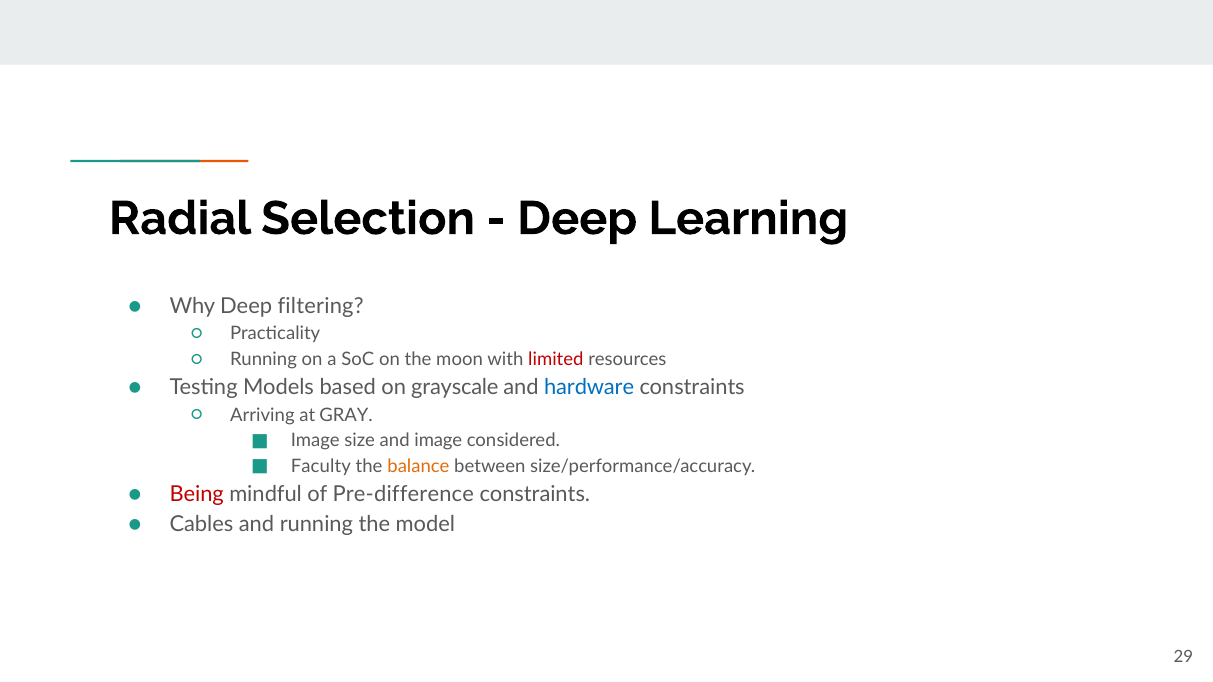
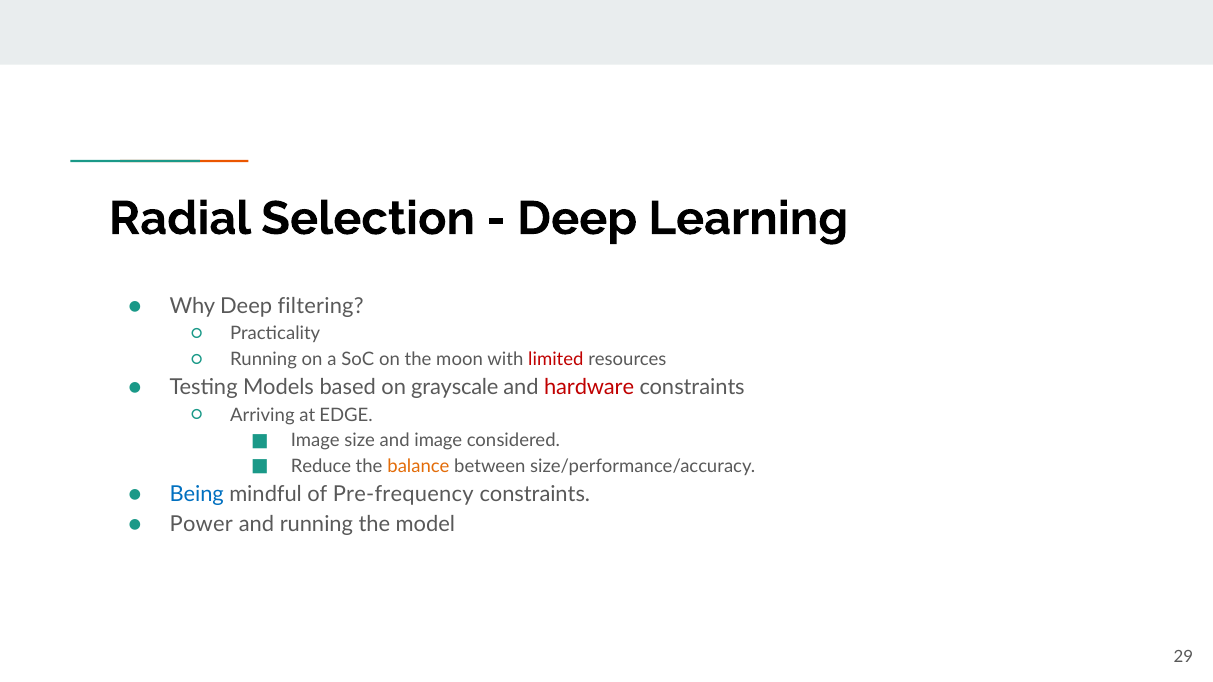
hardware colour: blue -> red (589, 388)
GRAY: GRAY -> EDGE (346, 415)
Faculty: Faculty -> Reduce (321, 466)
Being colour: red -> blue (197, 495)
Pre-difference: Pre-difference -> Pre-frequency (403, 495)
Cables: Cables -> Power (201, 525)
